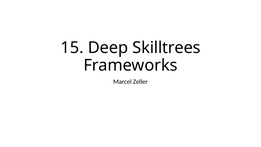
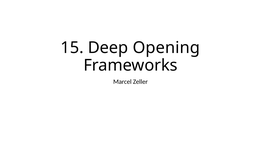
Skilltrees: Skilltrees -> Opening (166, 48)
